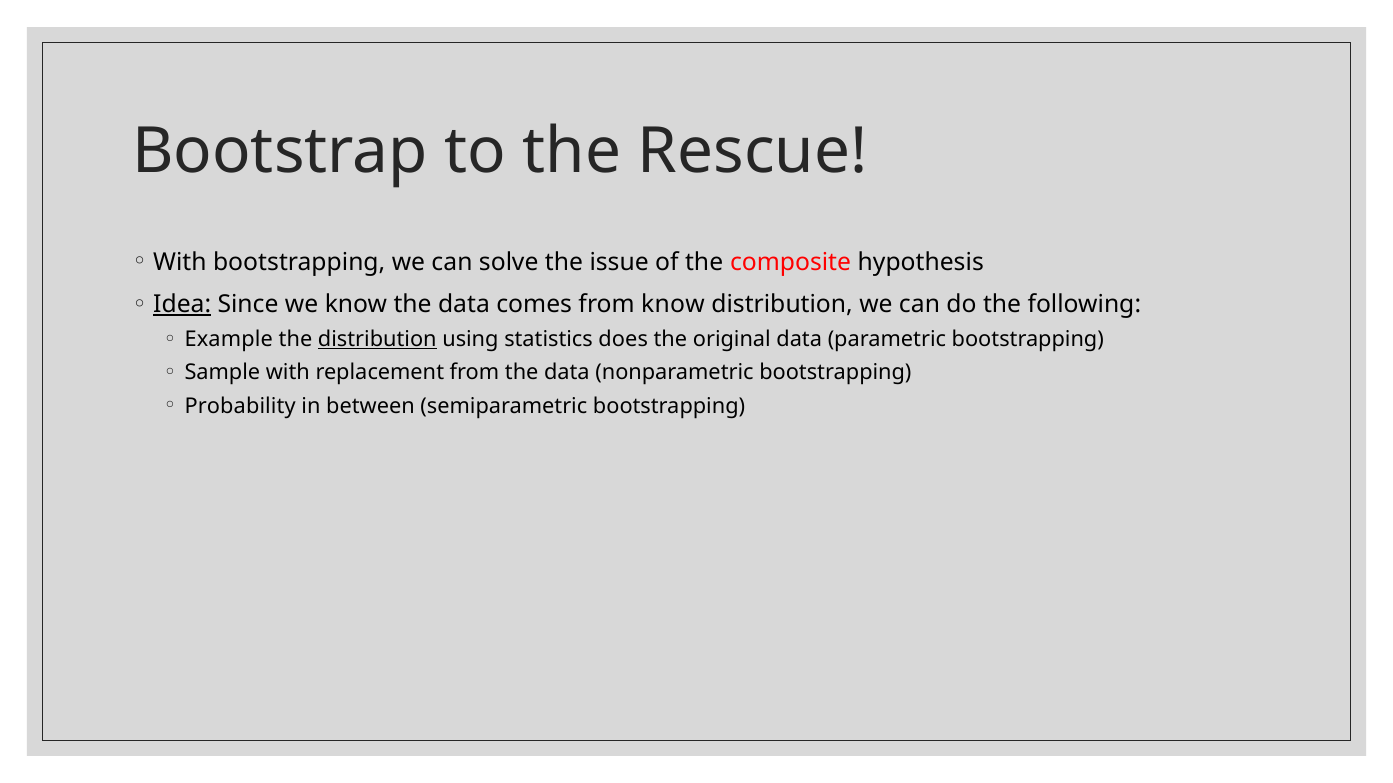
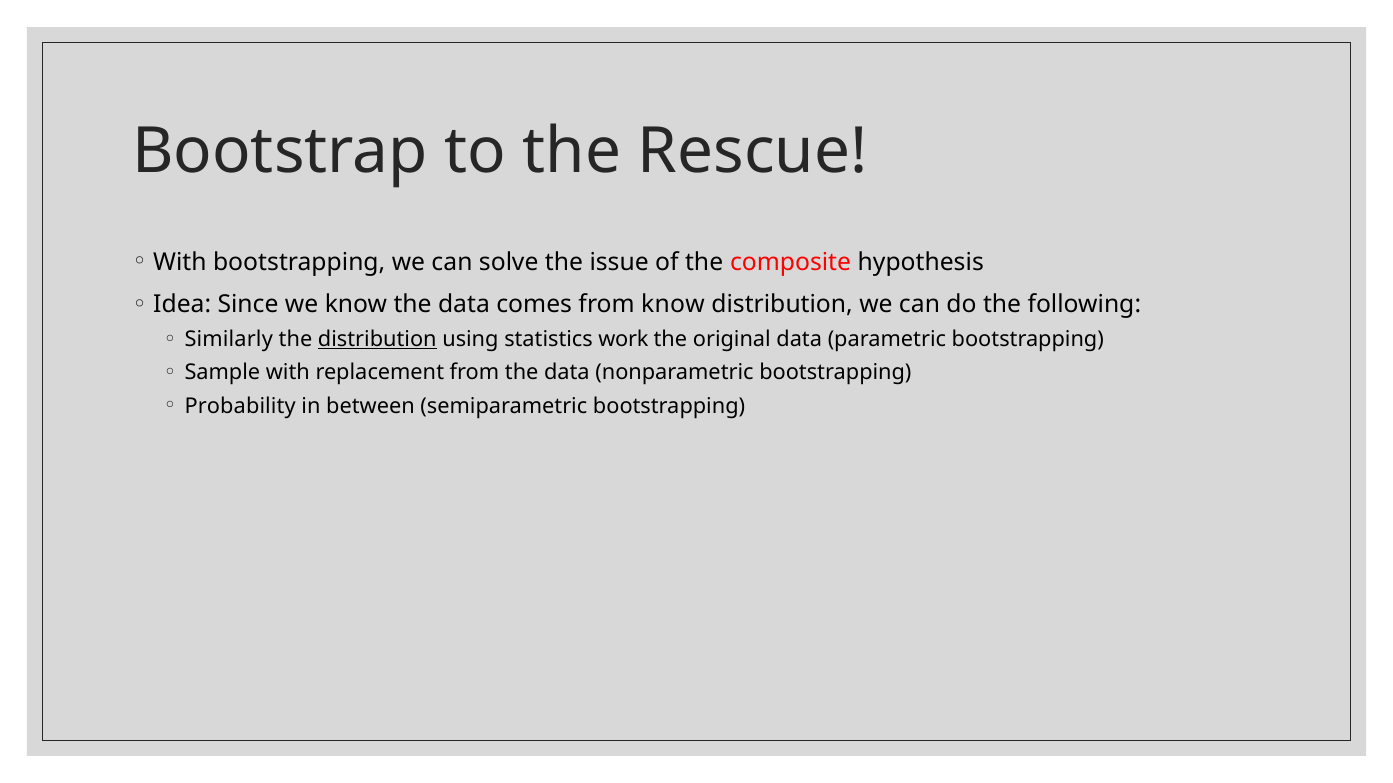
Idea underline: present -> none (182, 305)
Example: Example -> Similarly (229, 340)
does: does -> work (623, 340)
